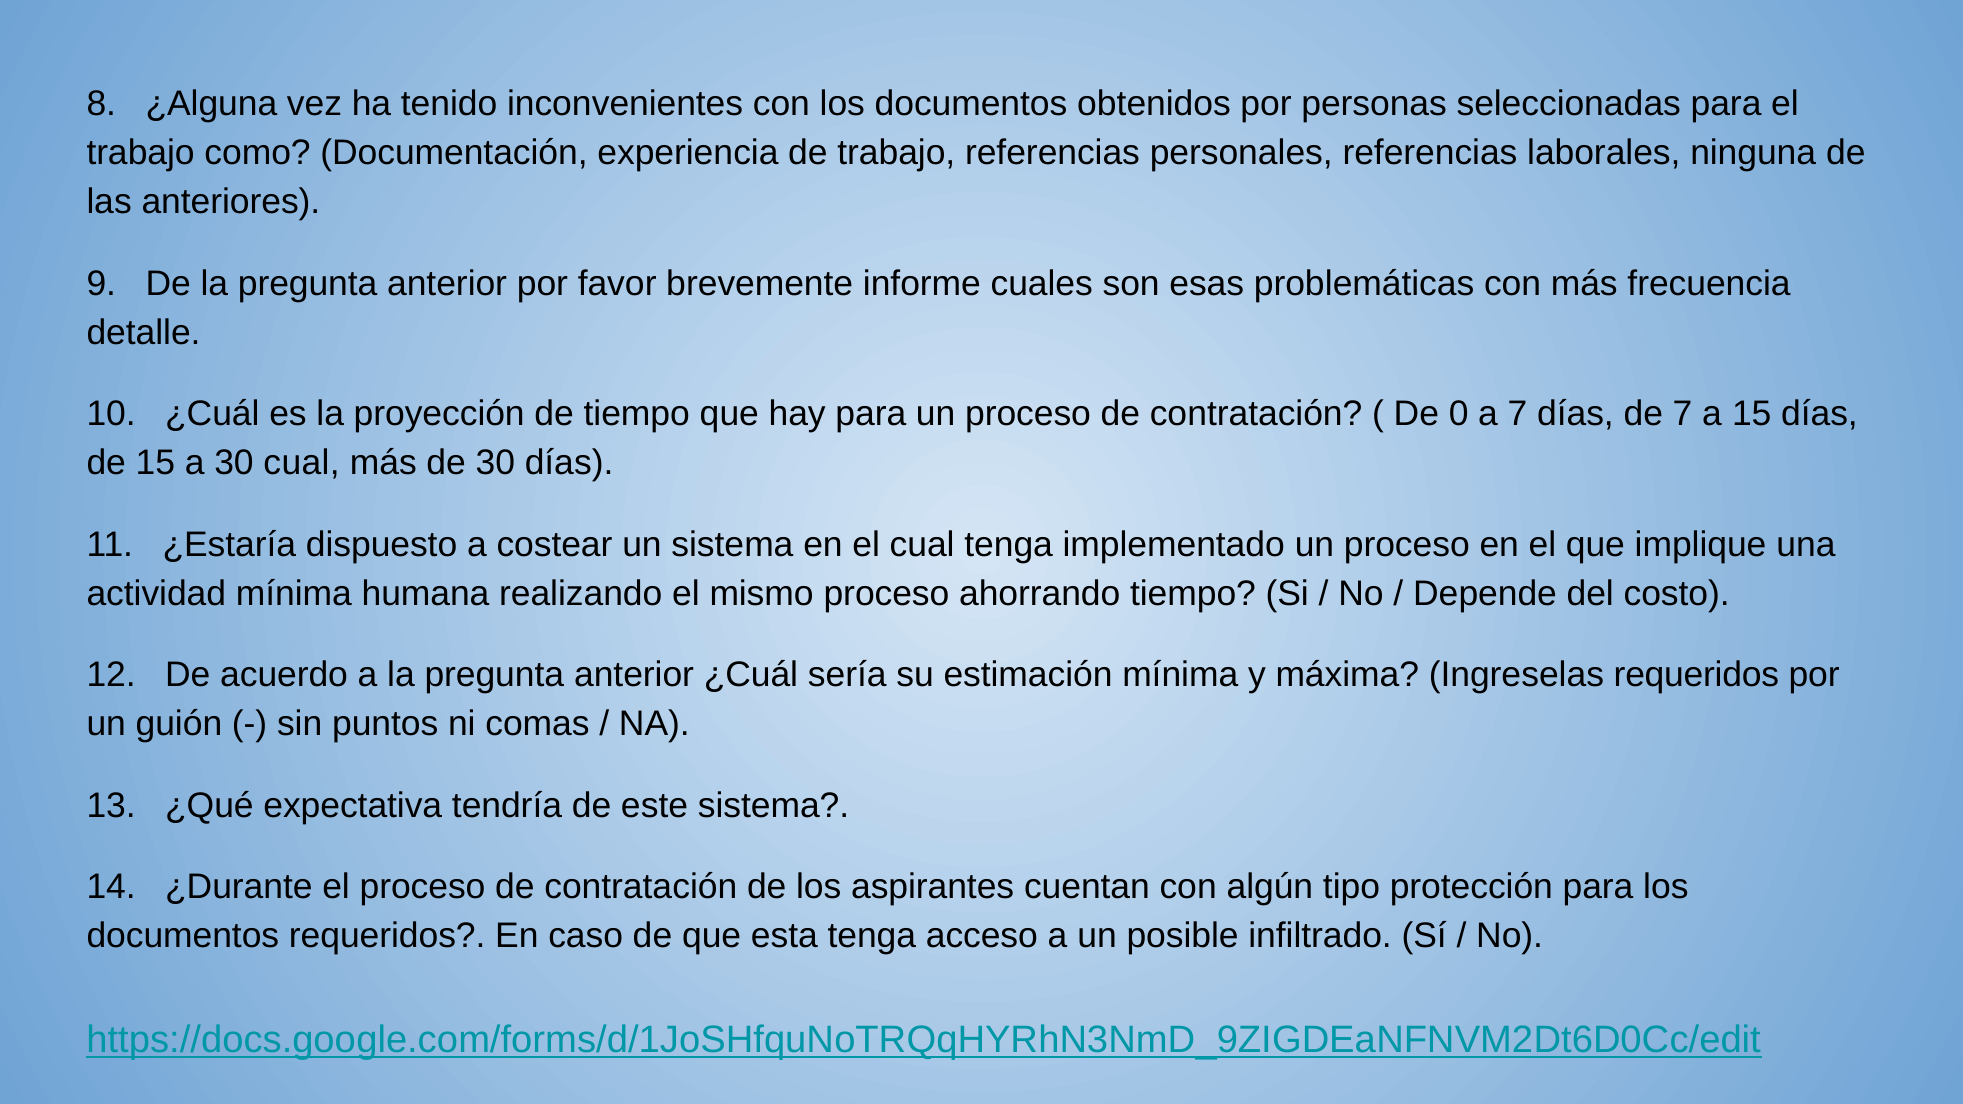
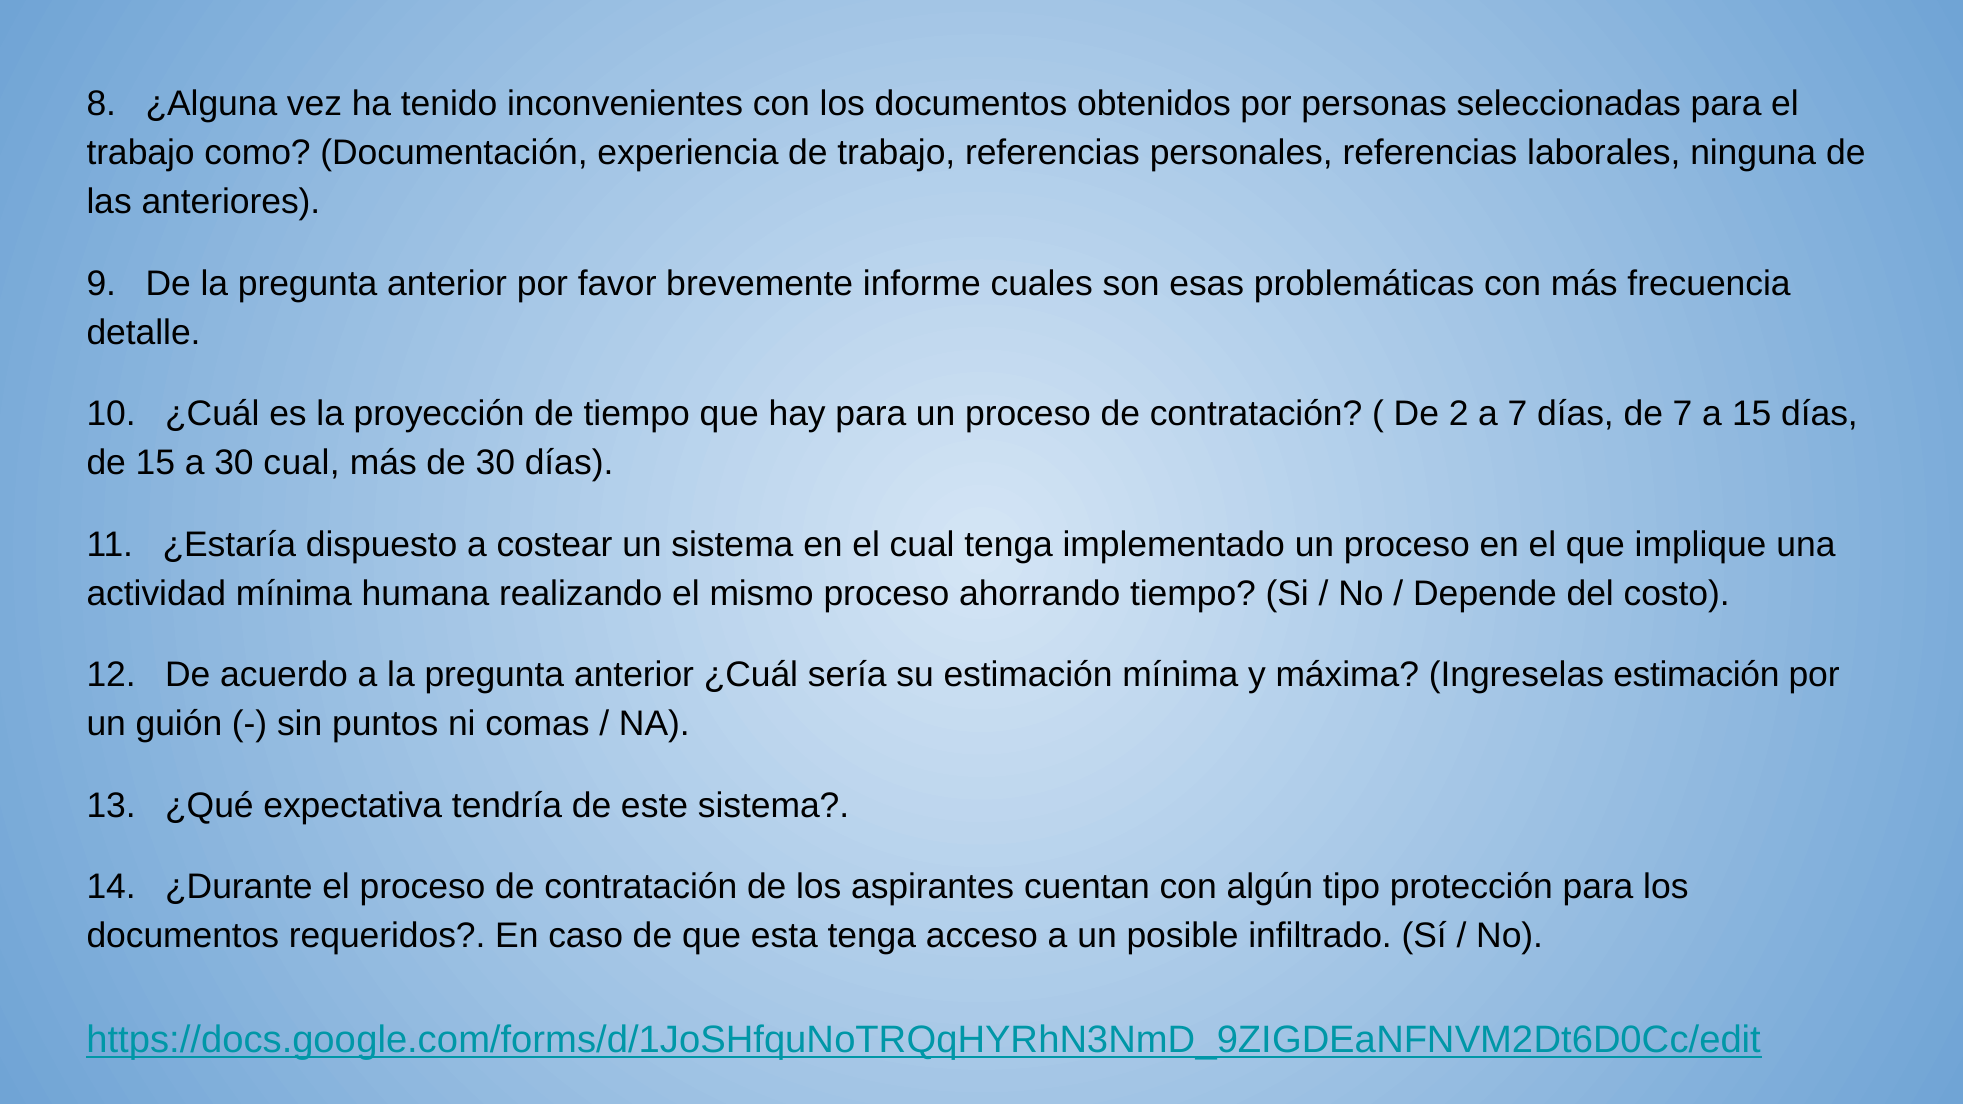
0: 0 -> 2 (1459, 414)
Ingreselas requeridos: requeridos -> estimación (1696, 675)
